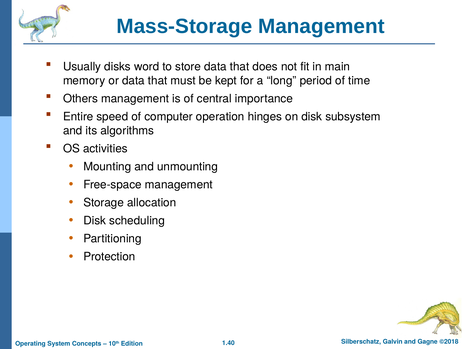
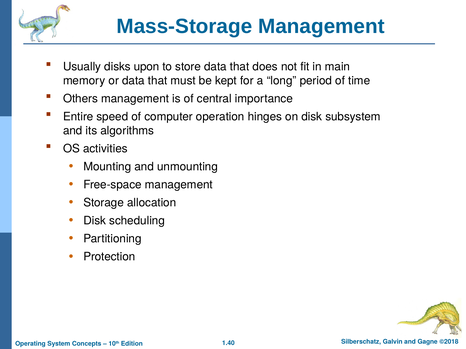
word: word -> upon (147, 67)
